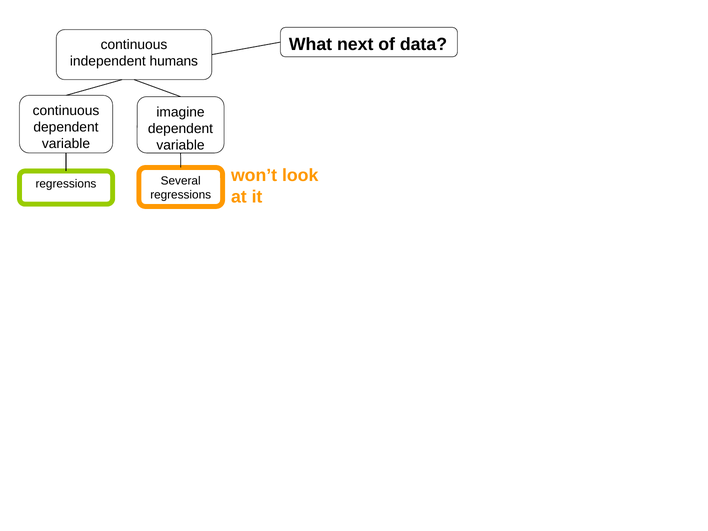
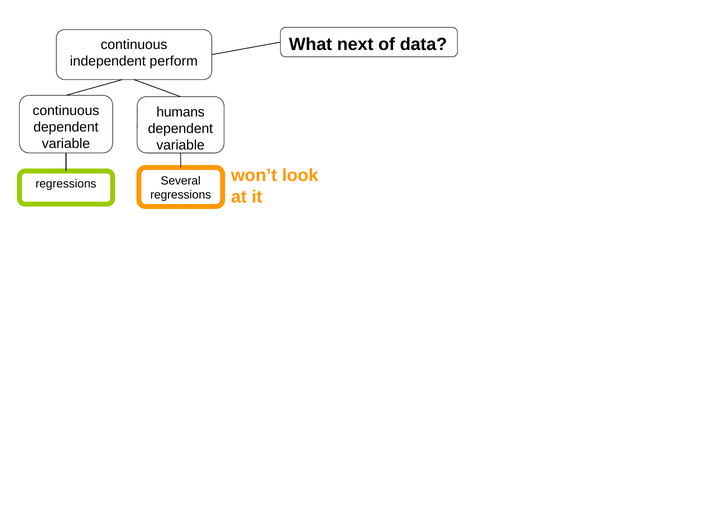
humans: humans -> perform (174, 61)
imagine: imagine -> humans (181, 112)
